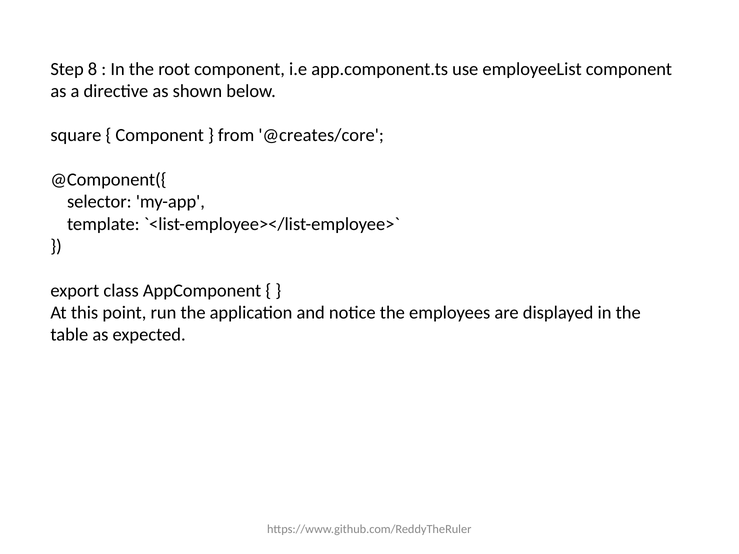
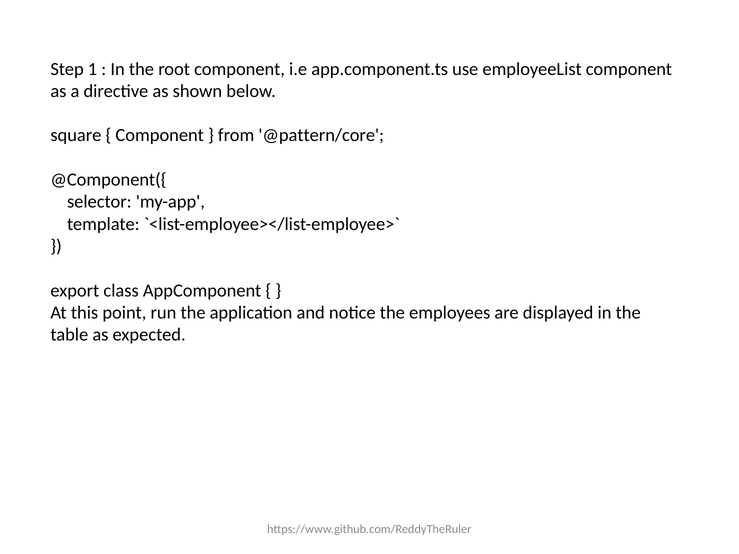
8: 8 -> 1 (92, 69)
@creates/core: @creates/core -> @pattern/core (321, 135)
